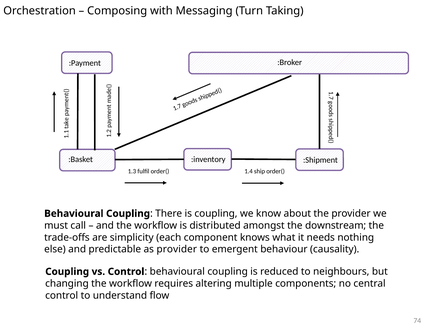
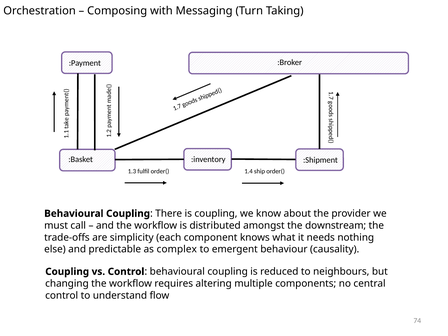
as provider: provider -> complex (177, 249)
